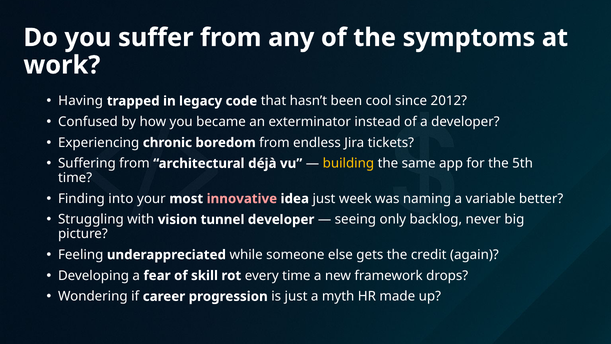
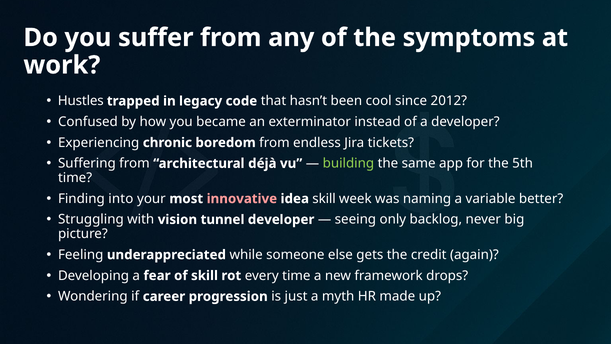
Having: Having -> Hustles (81, 101)
building colour: yellow -> light green (348, 163)
idea just: just -> skill (324, 199)
